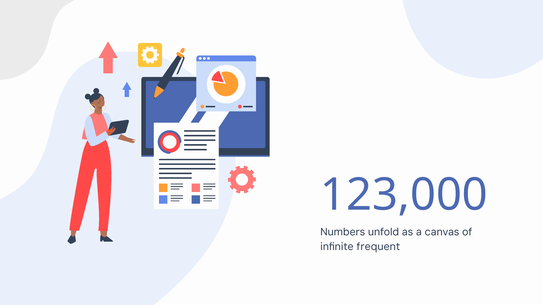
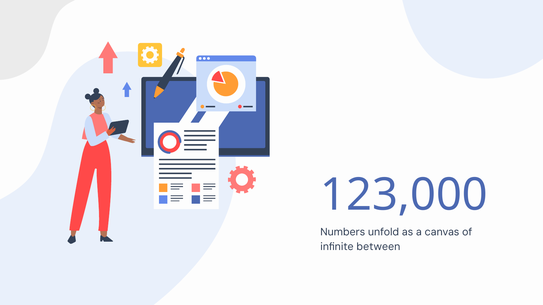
frequent: frequent -> between (378, 247)
